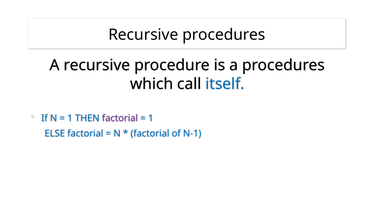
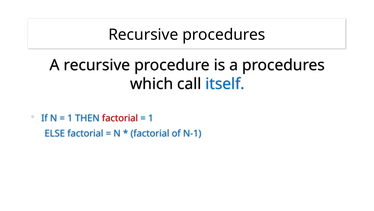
factorial colour: purple -> red (120, 118)
